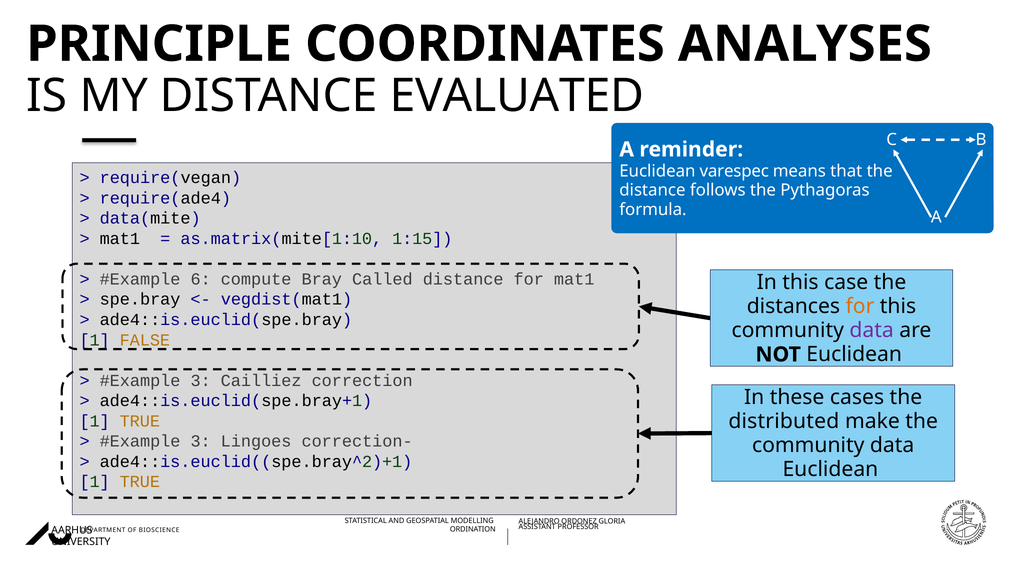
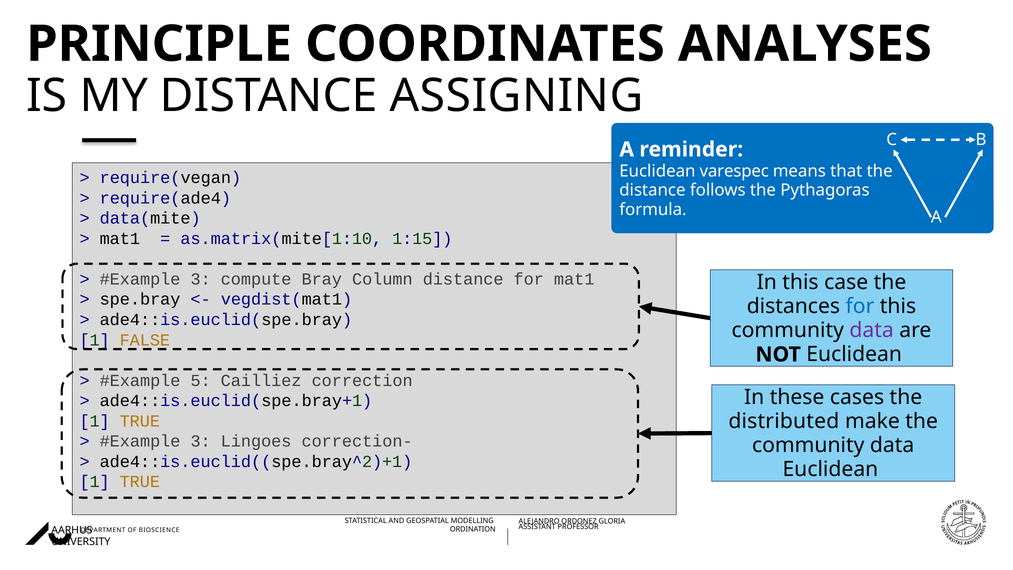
EVALUATED: EVALUATED -> ASSIGNING (517, 96)
6: 6 -> 3 (201, 279)
Called: Called -> Column (382, 279)
for colour: orange -> blue (860, 306)
3: 3 -> 5 (201, 380)
